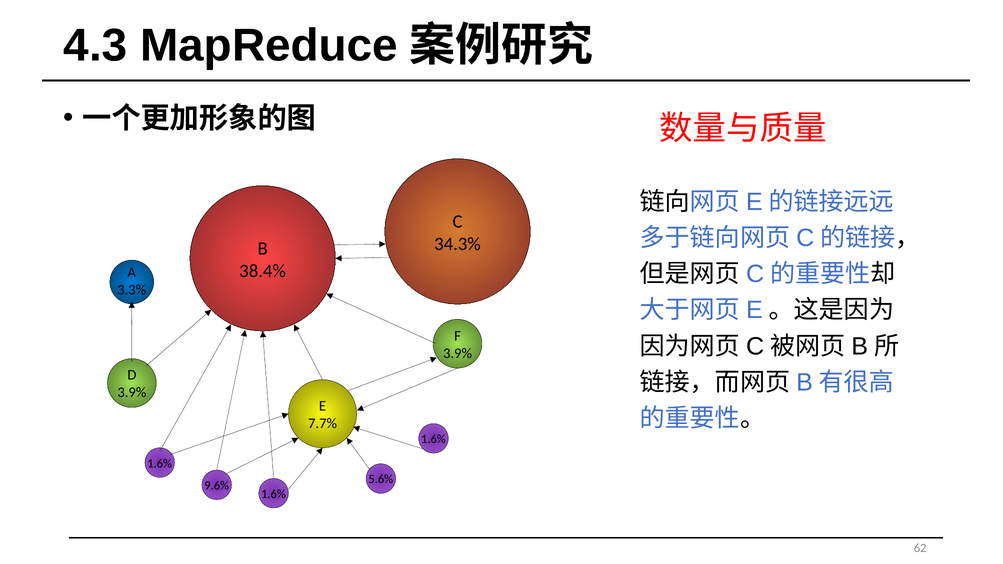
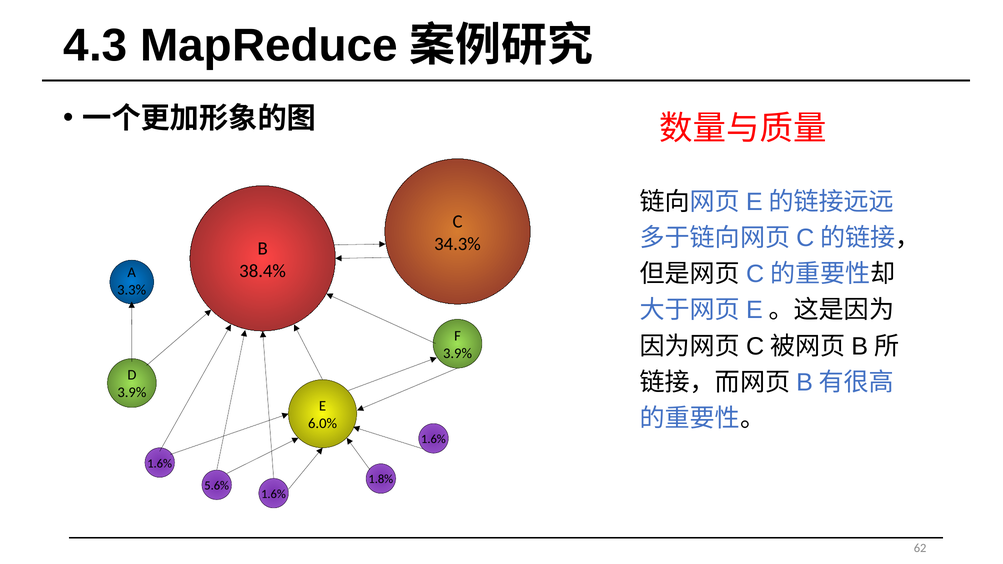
7.7%: 7.7% -> 6.0% (323, 423)
5.6%: 5.6% -> 1.8% (381, 479)
9.6%: 9.6% -> 5.6% (217, 486)
